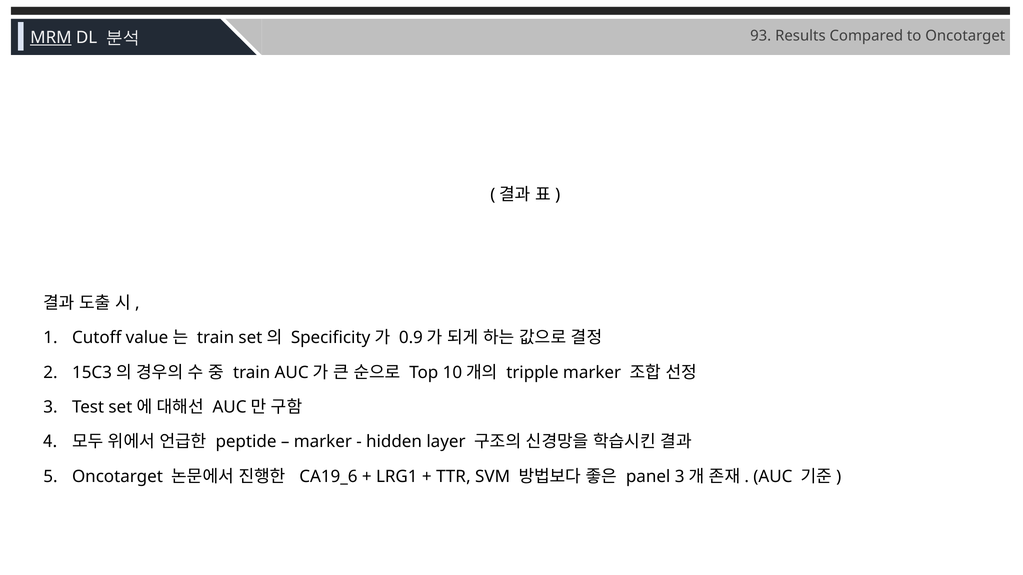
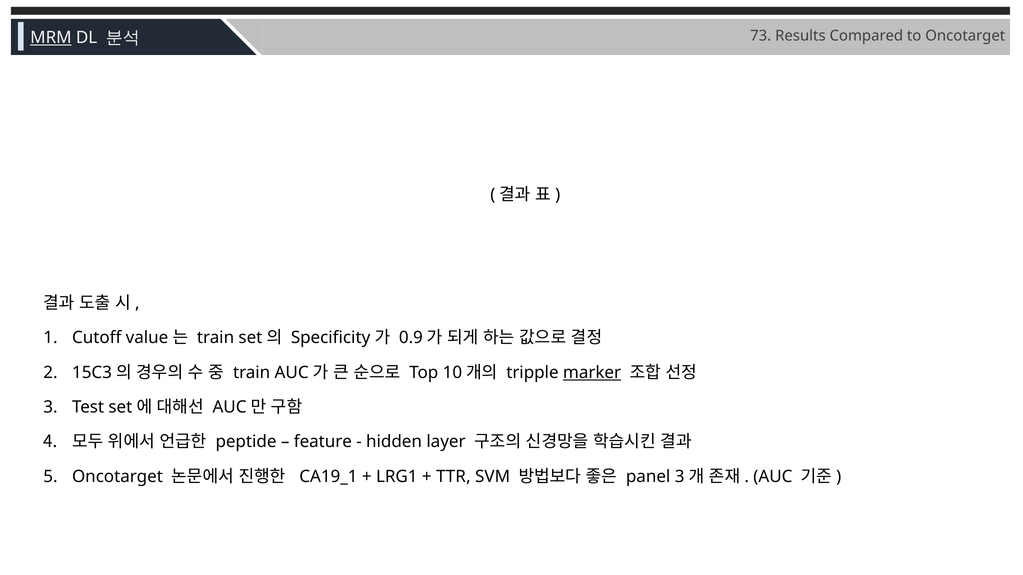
93: 93 -> 73 (761, 36)
marker underline: none -> present (592, 373)
marker: marker -> feature (323, 442)
CA19_6: CA19_6 -> CA19_1 (328, 477)
